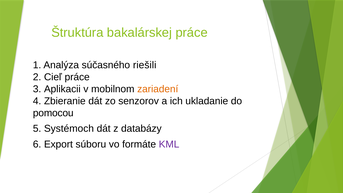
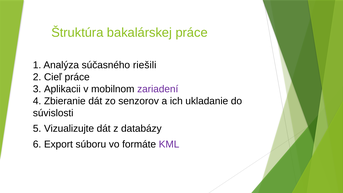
zariadení colour: orange -> purple (158, 89)
pomocou: pomocou -> súvislosti (53, 113)
Systémoch: Systémoch -> Vizualizujte (69, 129)
